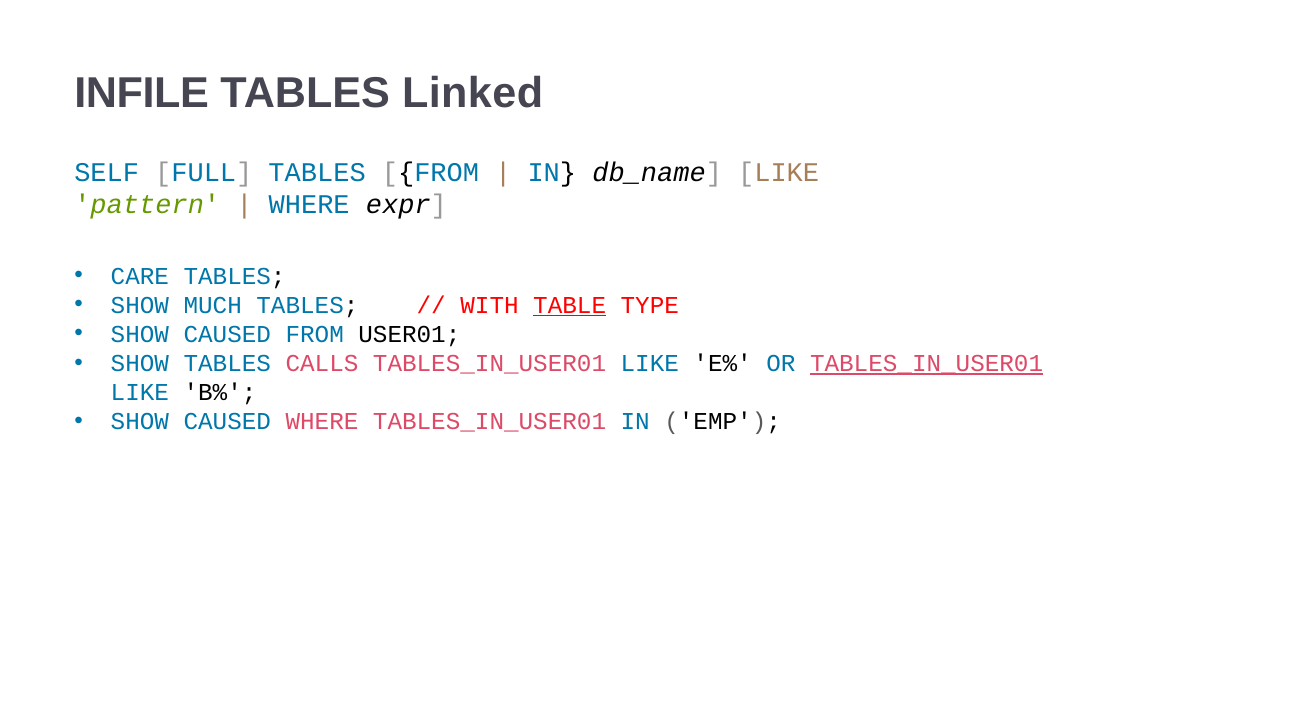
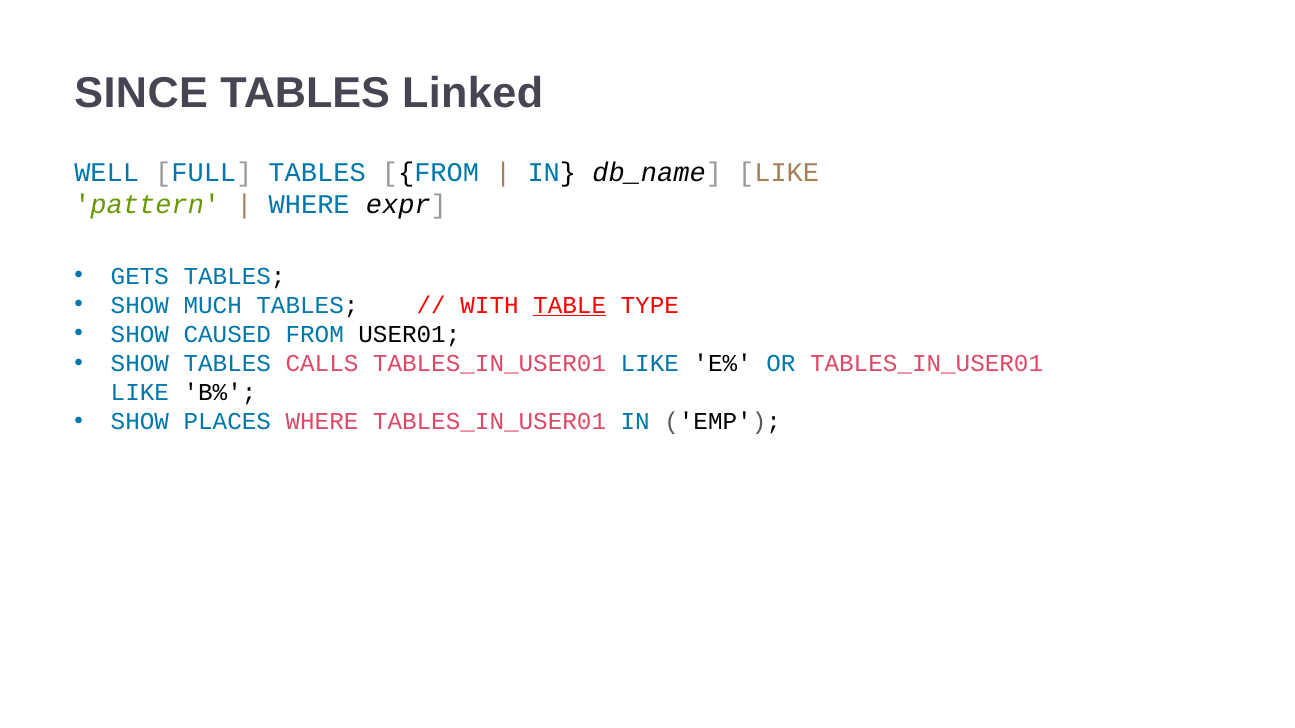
INFILE: INFILE -> SINCE (141, 94)
SELF: SELF -> WELL (107, 173)
CARE: CARE -> GETS (140, 276)
TABLES_IN_USER01 underline: present -> none (927, 364)
CAUSED: CAUSED -> PLACES (227, 422)
